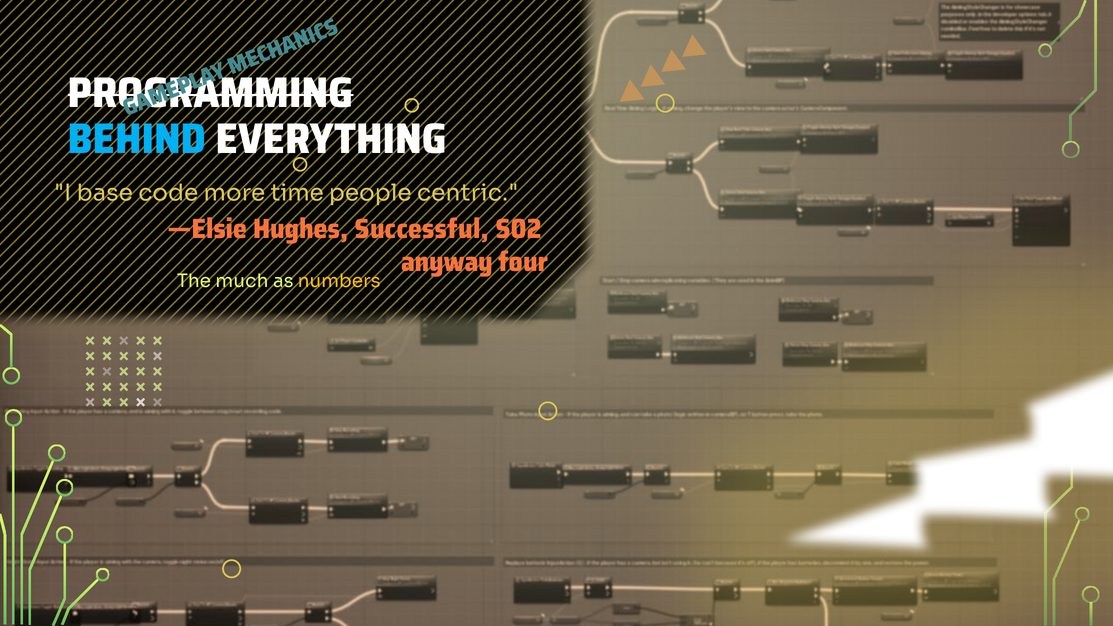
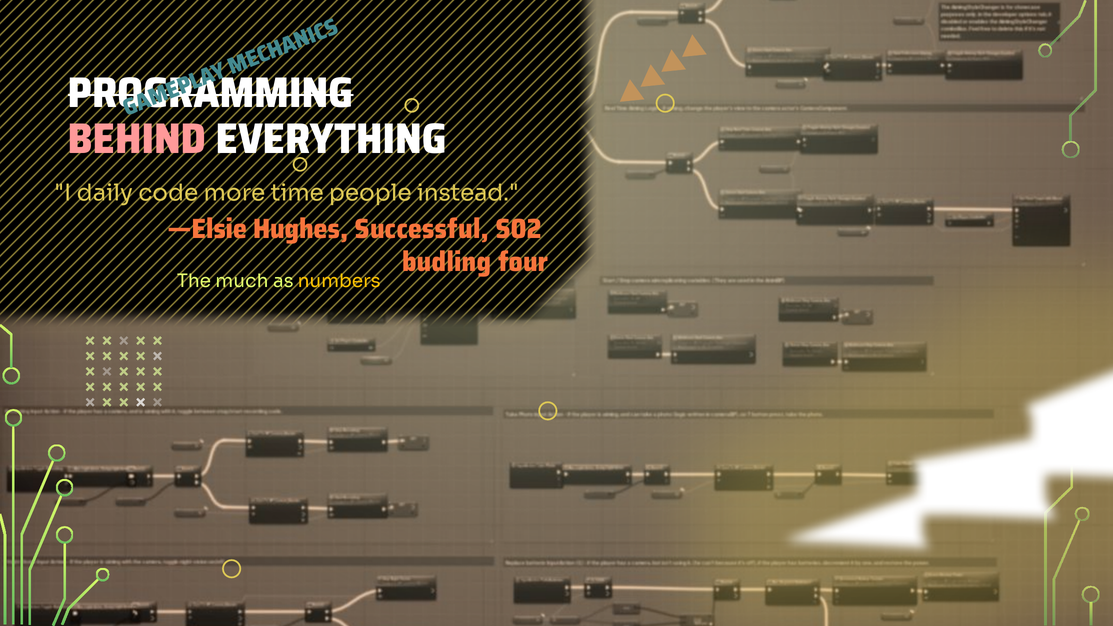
BEHIND colour: light blue -> pink (137, 139)
base: base -> daily (105, 193)
centric: centric -> instead (468, 193)
anyway: anyway -> budling (447, 262)
